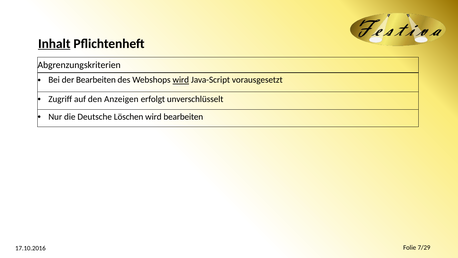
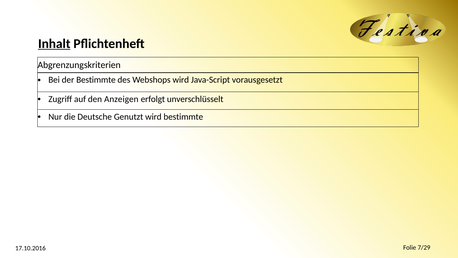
der Bearbeiten: Bearbeiten -> Bestimmte (96, 80)
wird underline: present -> none (181, 80)
Löschen: Löschen -> Genutzt (129, 117)
wird bearbeiten: bearbeiten -> bestimmte (183, 117)
